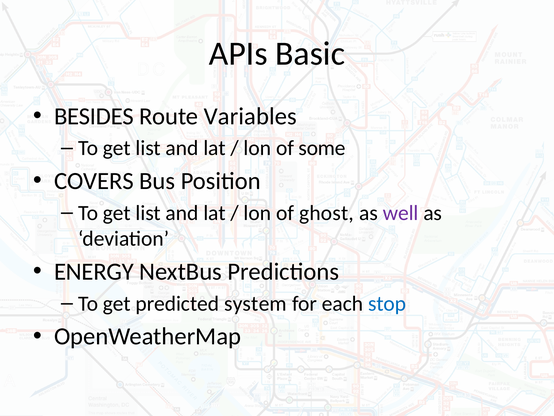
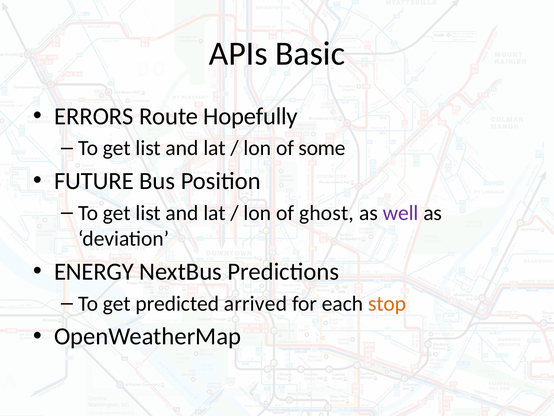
BESIDES: BESIDES -> ERRORS (94, 116)
Variables: Variables -> Hopefully (250, 116)
COVERS: COVERS -> FUTURE (94, 181)
system: system -> arrived (255, 303)
stop colour: blue -> orange (387, 303)
